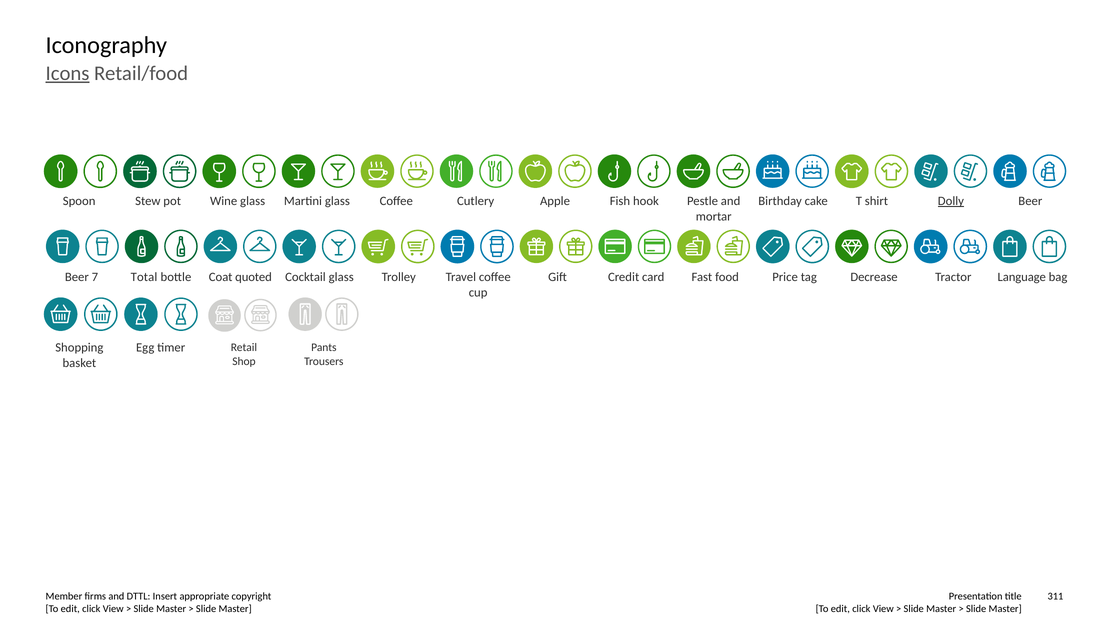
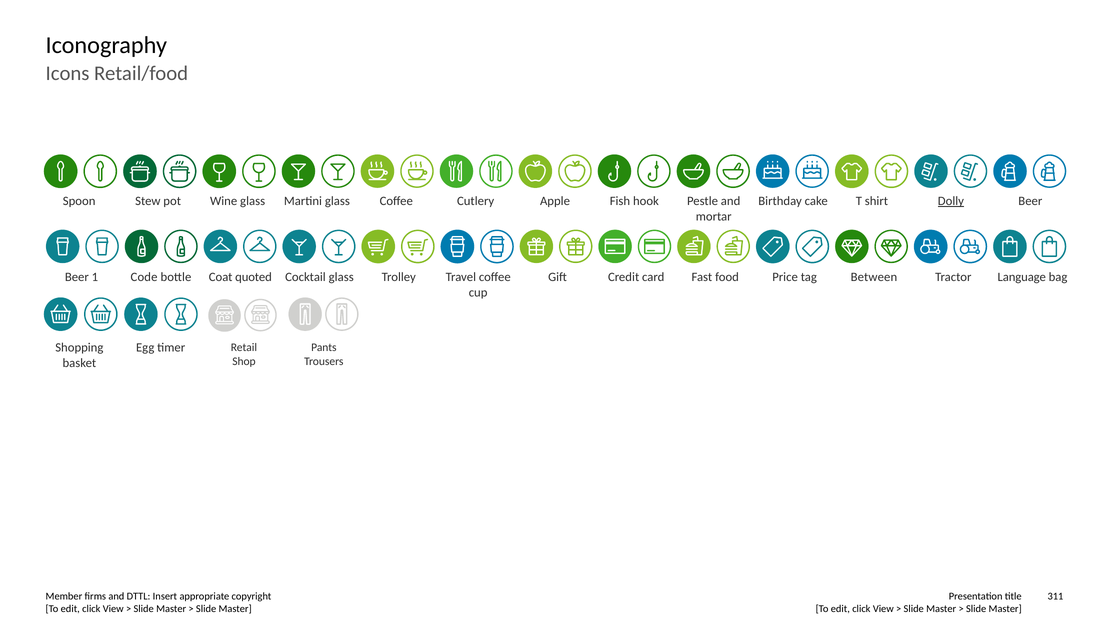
Icons underline: present -> none (68, 73)
7: 7 -> 1 (95, 277)
Total: Total -> Code (144, 277)
Decrease: Decrease -> Between (874, 277)
